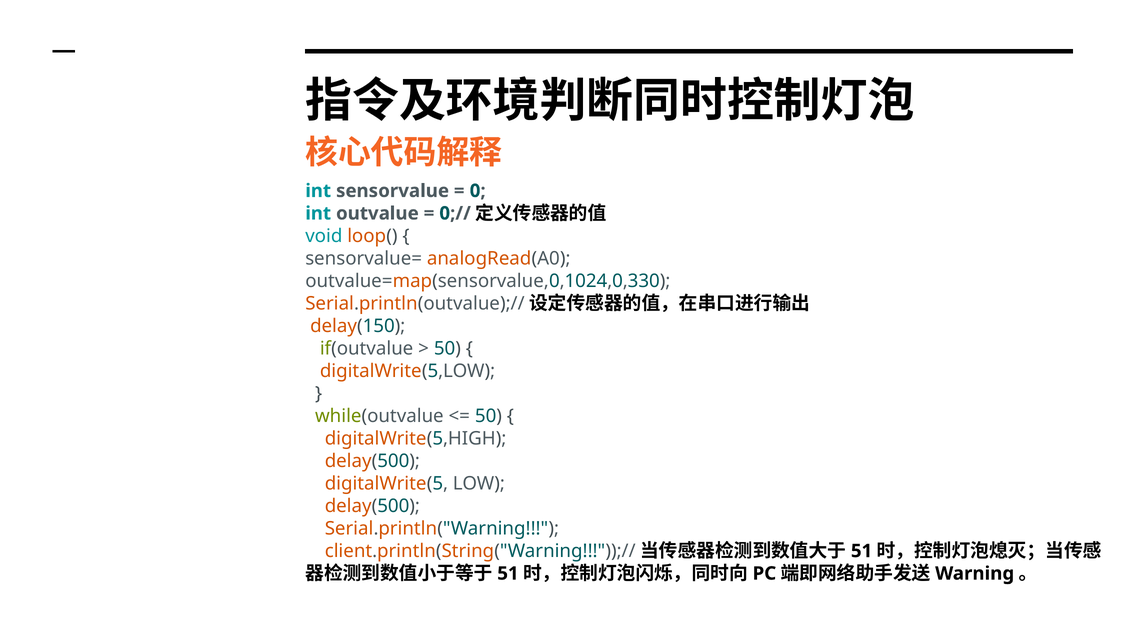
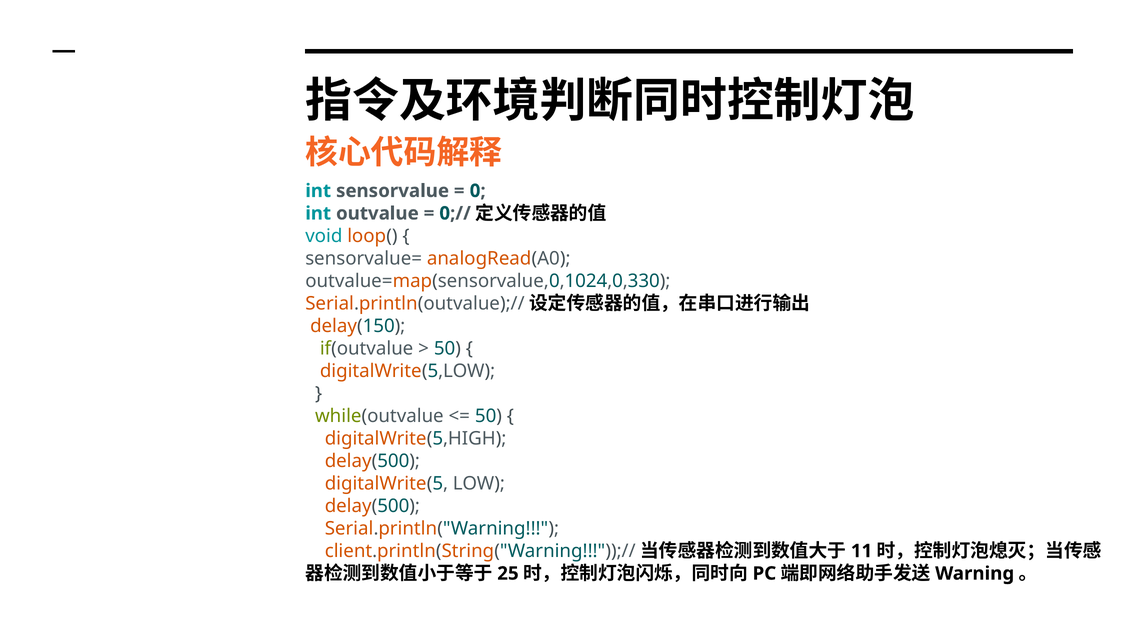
51: 51 -> 11 (862, 551)
51: 51 -> 25 (508, 573)
